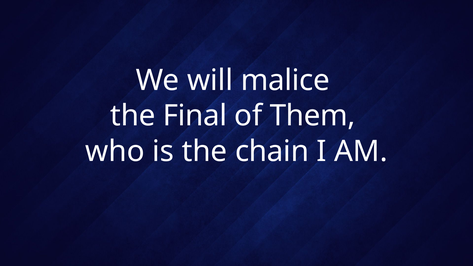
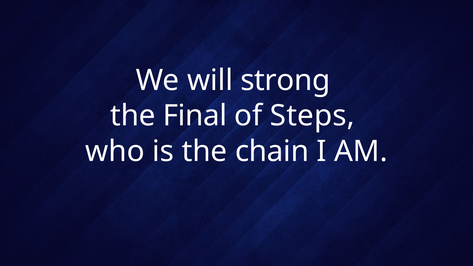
malice: malice -> strong (285, 80)
Them: Them -> Steps (312, 116)
